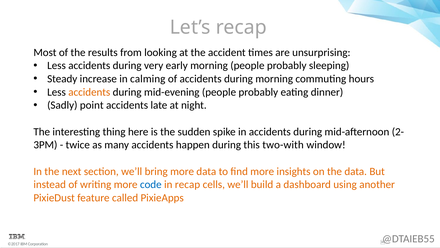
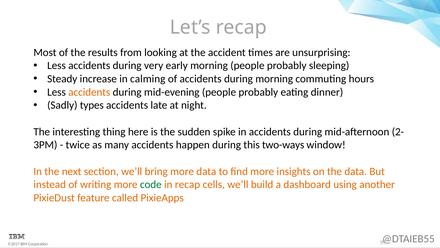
point: point -> types (92, 105)
two-with: two-with -> two-ways (283, 145)
code colour: blue -> green (151, 184)
